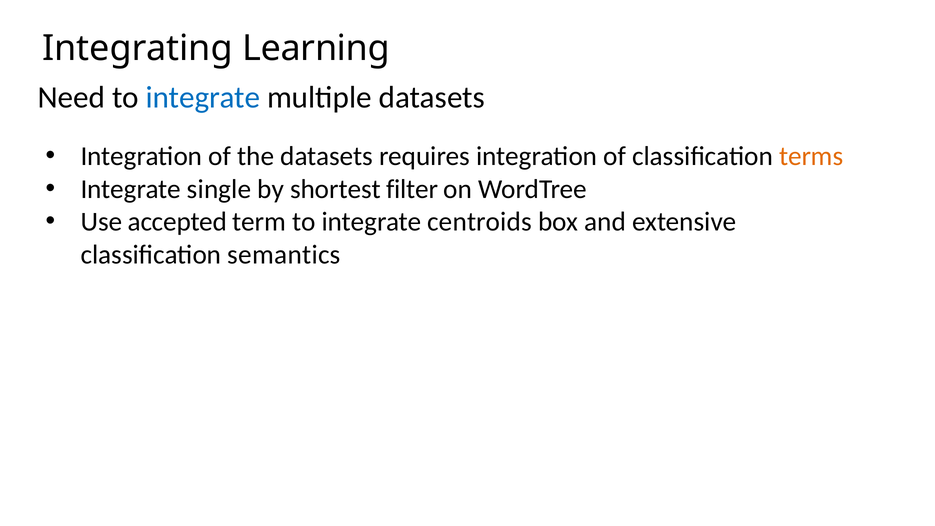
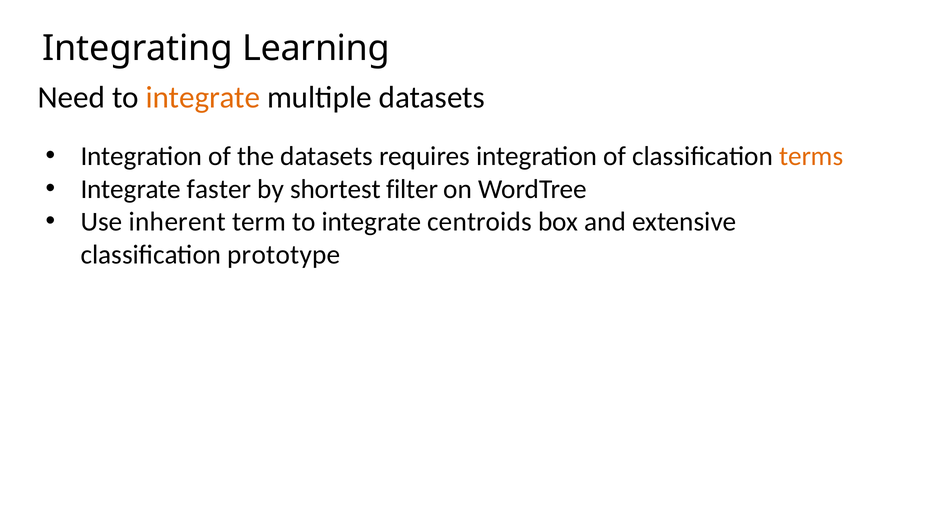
integrate colour: blue -> orange (203, 97)
single: single -> faster (219, 189)
accepted: accepted -> inherent (177, 222)
semantics: semantics -> prototype (284, 255)
